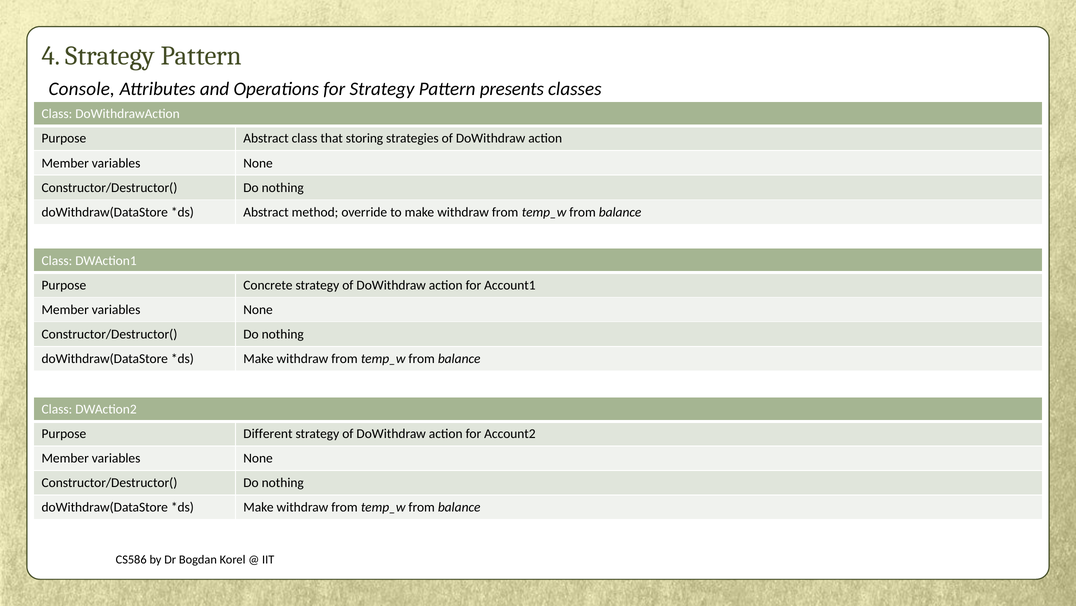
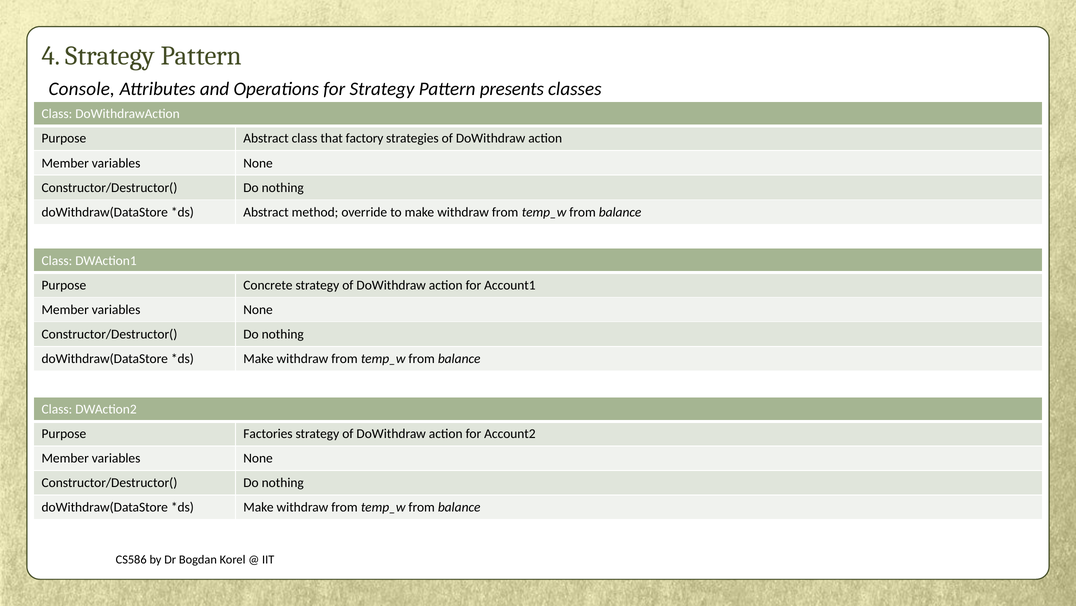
storing: storing -> factory (365, 138)
Different: Different -> Factories (268, 433)
